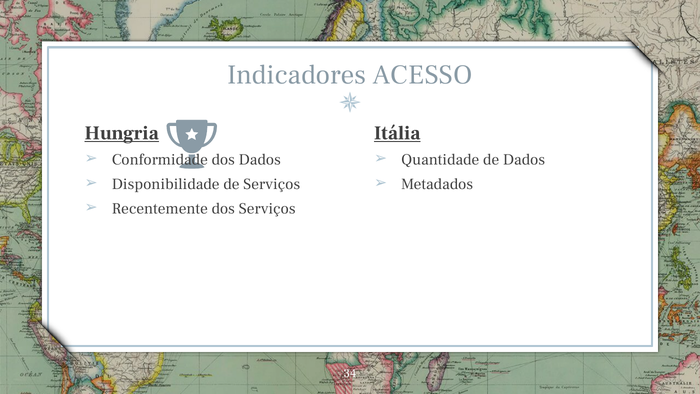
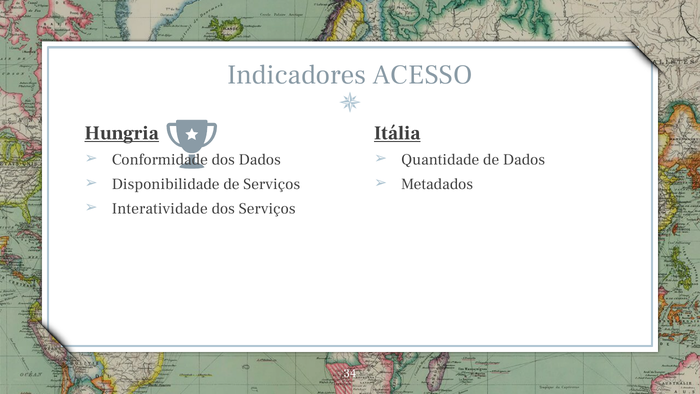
Recentemente: Recentemente -> Interatividade (160, 208)
